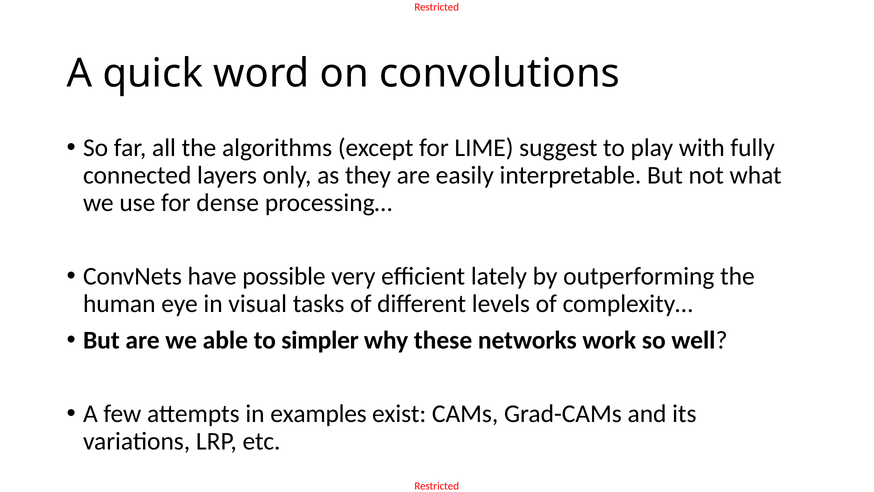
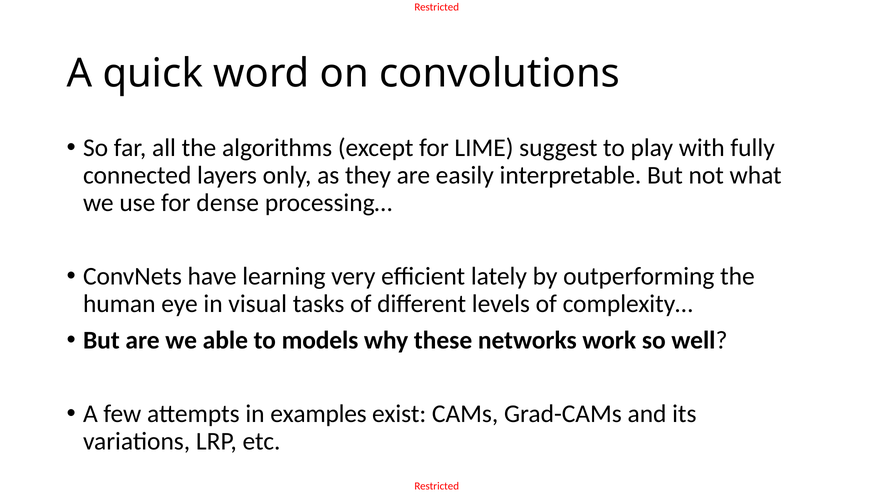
possible: possible -> learning (284, 276)
simpler: simpler -> models (320, 340)
